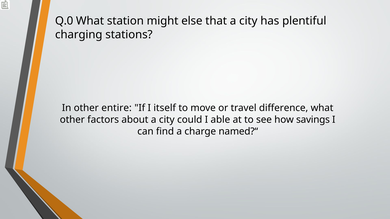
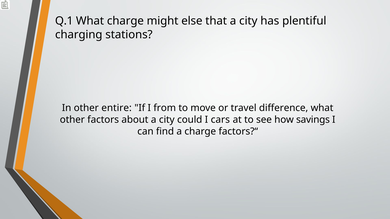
Q.0: Q.0 -> Q.1 (64, 21)
What station: station -> charge (125, 21)
itself: itself -> from (165, 108)
able: able -> cars (220, 120)
named?“: named?“ -> factors?“ (238, 132)
